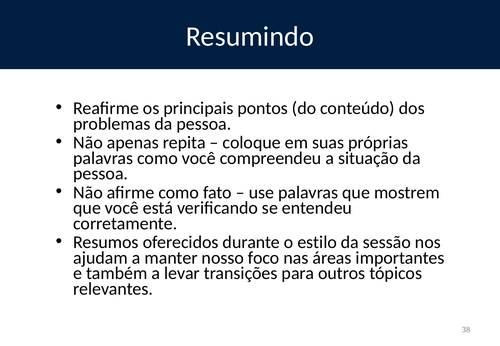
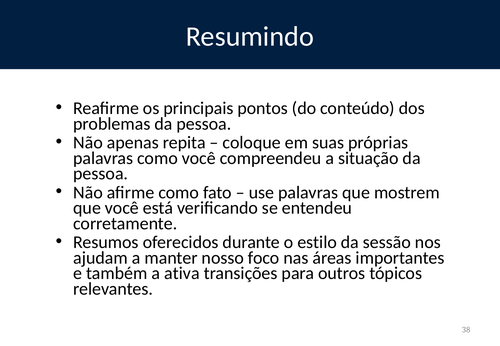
levar: levar -> ativa (182, 273)
